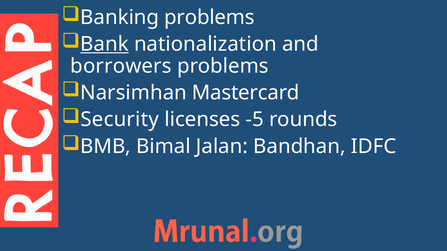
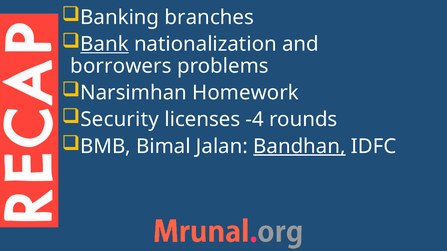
Banking problems: problems -> branches (209, 17)
Mastercard: Mastercard -> Homework (246, 93)
-5: -5 -> -4 (255, 120)
Bandhan underline: none -> present (299, 147)
